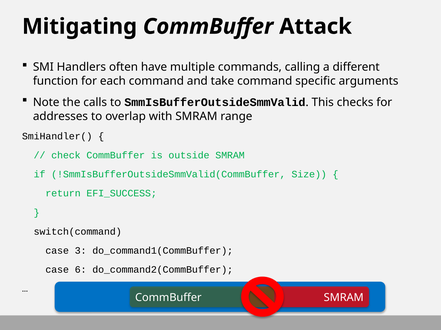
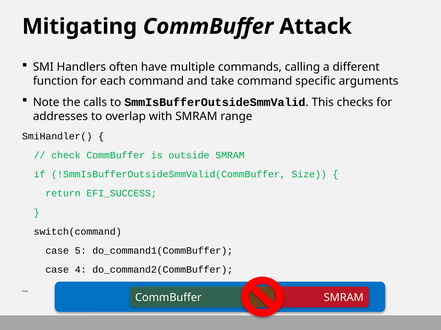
3: 3 -> 5 (81, 251)
6: 6 -> 4 (81, 270)
